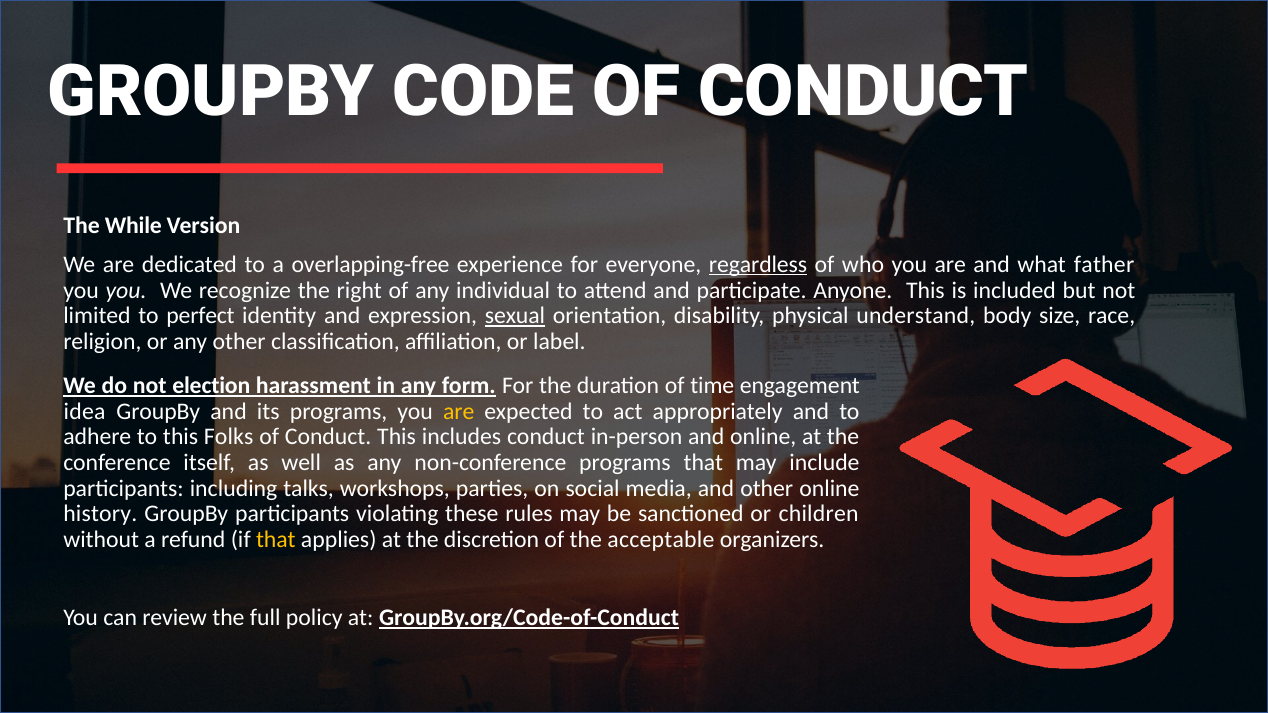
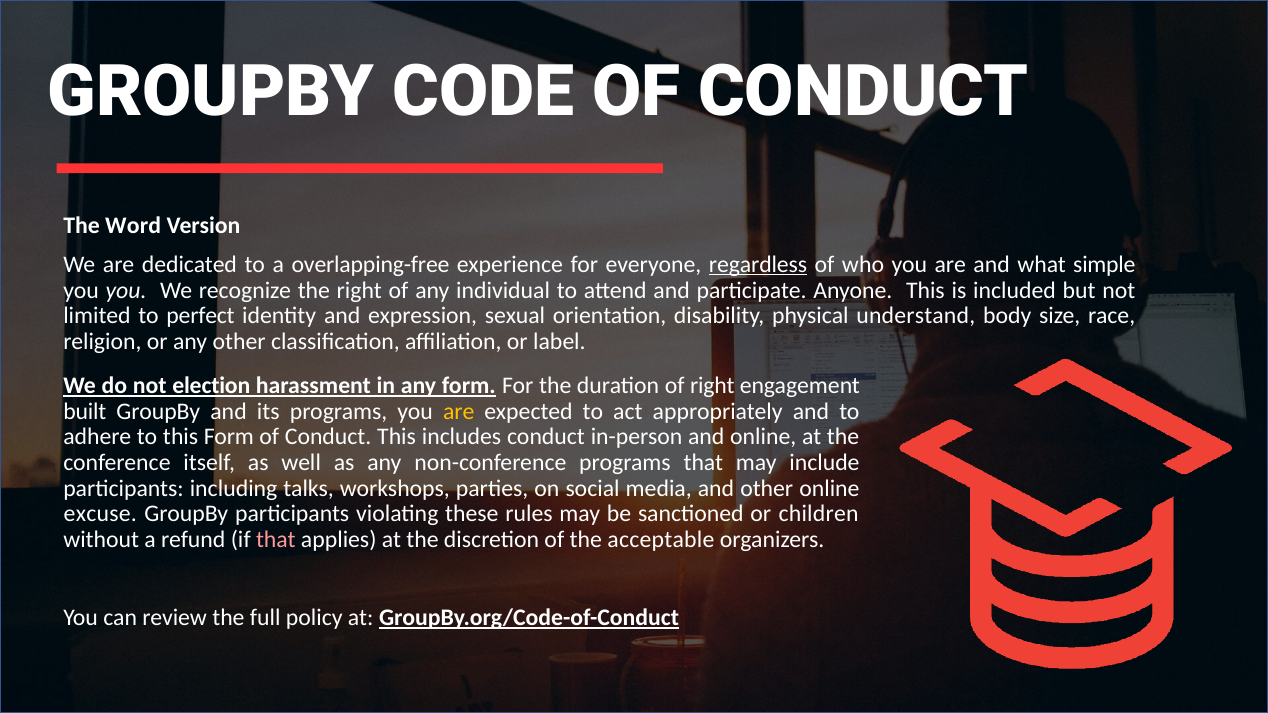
While: While -> Word (133, 226)
father: father -> simple (1104, 265)
sexual underline: present -> none (515, 316)
of time: time -> right (712, 386)
idea: idea -> built (85, 411)
this Folks: Folks -> Form (229, 437)
history: history -> excuse (100, 514)
that colour: yellow -> pink (276, 540)
